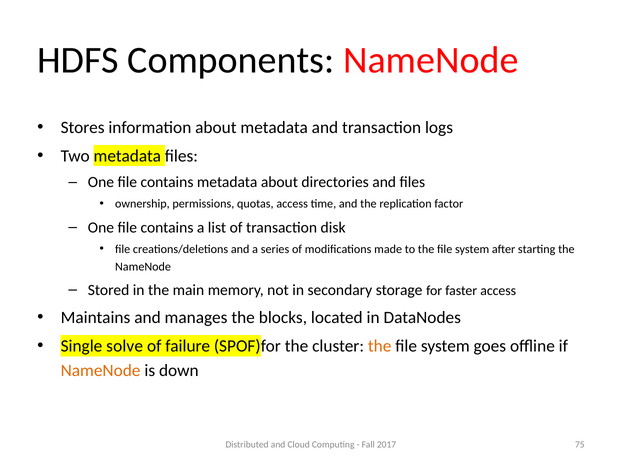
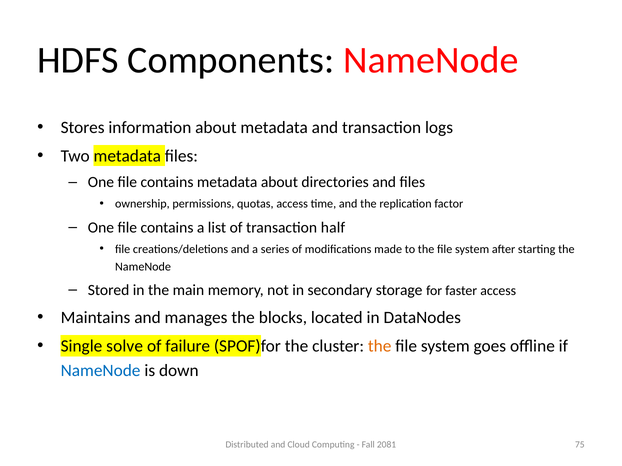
disk: disk -> half (333, 228)
NameNode colour: orange -> blue (101, 371)
2017: 2017 -> 2081 (387, 445)
